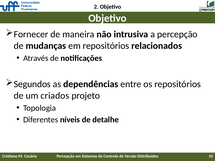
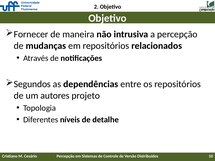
criados: criados -> autores (55, 96)
